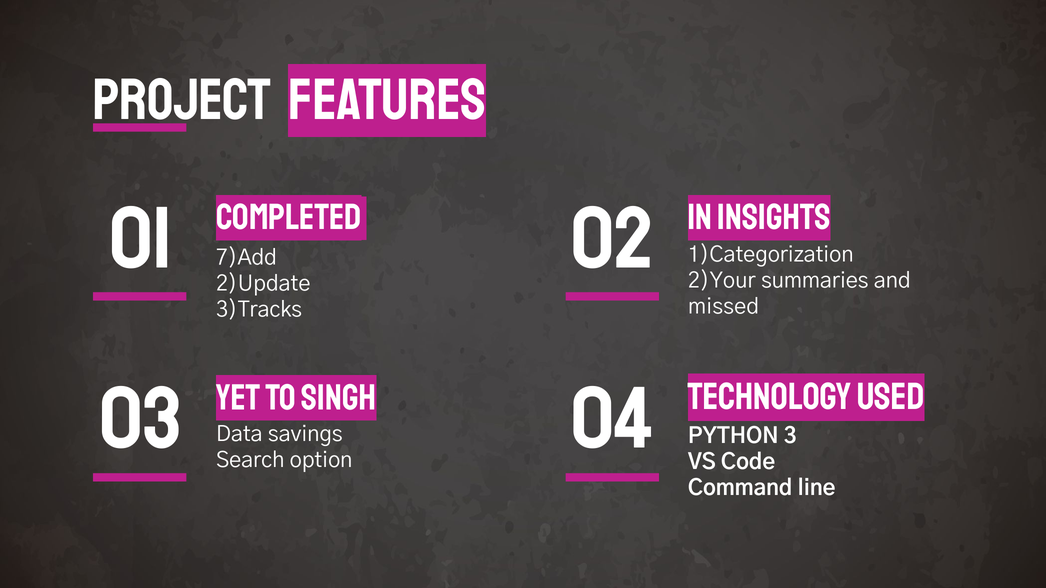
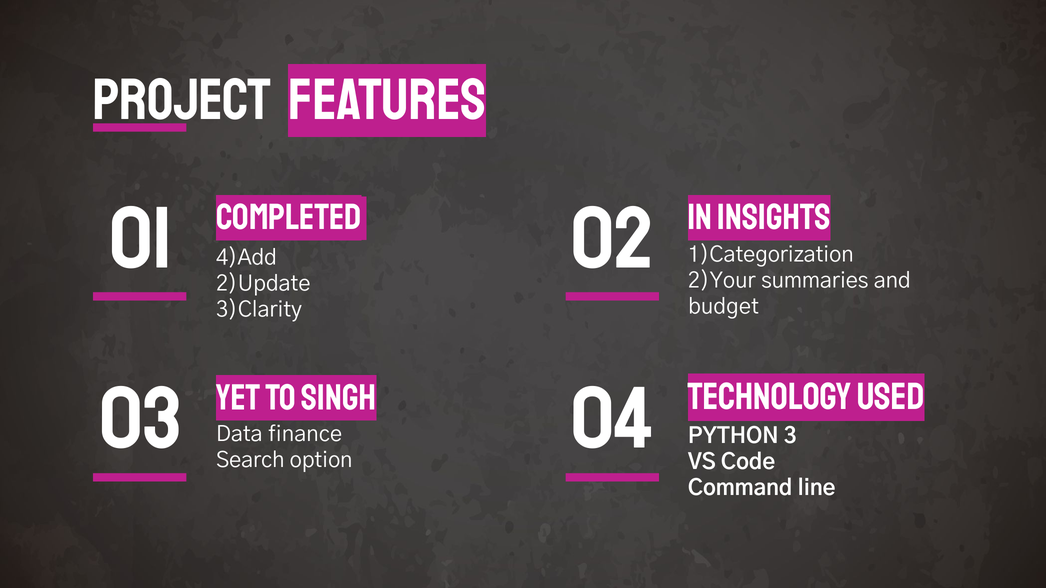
7)Add: 7)Add -> 4)Add (246, 258)
missed: missed -> budget (724, 307)
3)Tracks: 3)Tracks -> 3)Clarity (259, 310)
savings: savings -> finance (305, 434)
